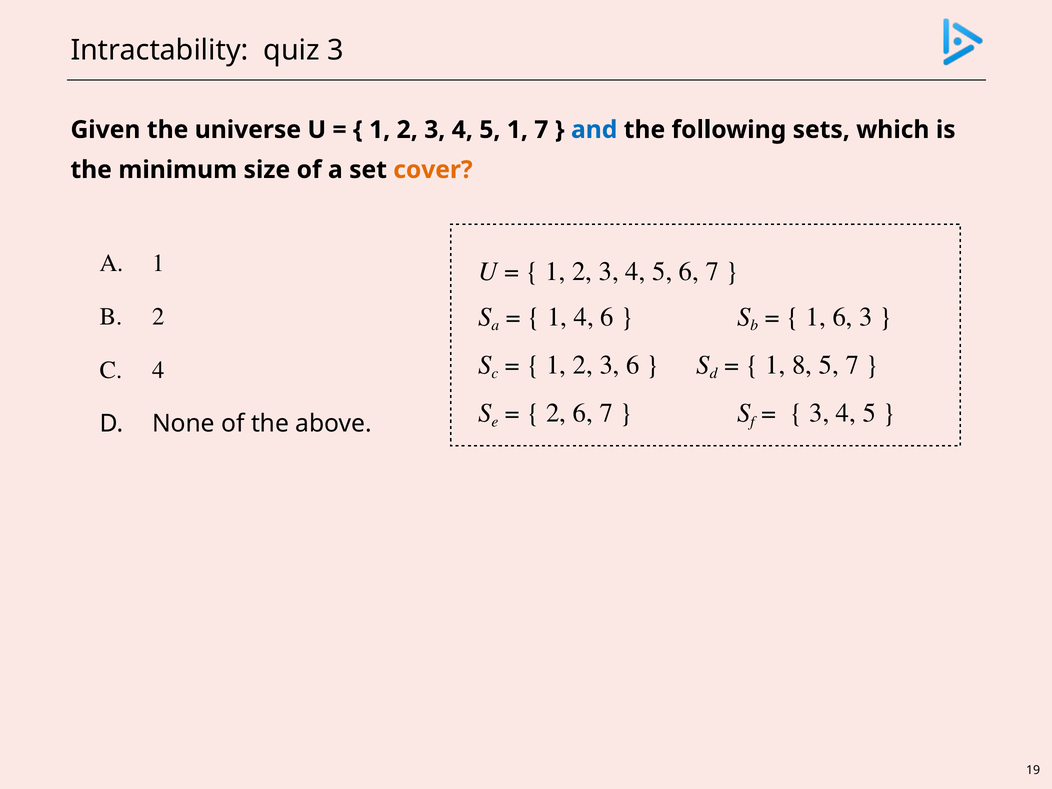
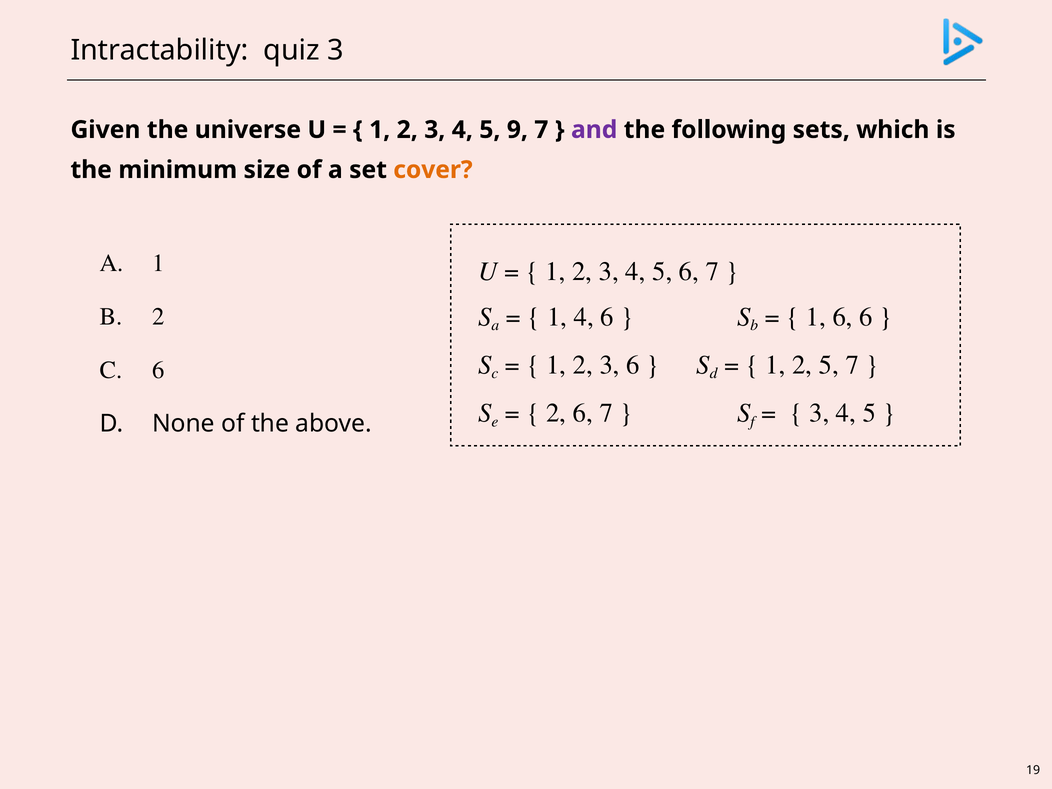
5 1: 1 -> 9 (517, 130)
and colour: blue -> purple (594, 130)
6 3: 3 -> 6 (866, 317)
8: 8 -> 2 (802, 365)
4: 4 -> 6 (158, 370)
